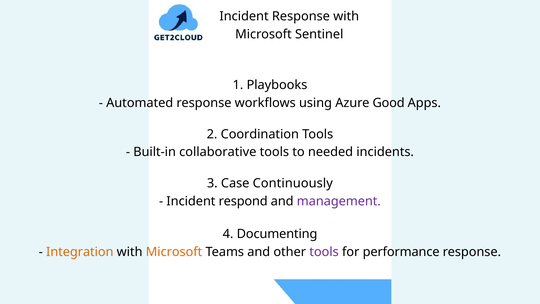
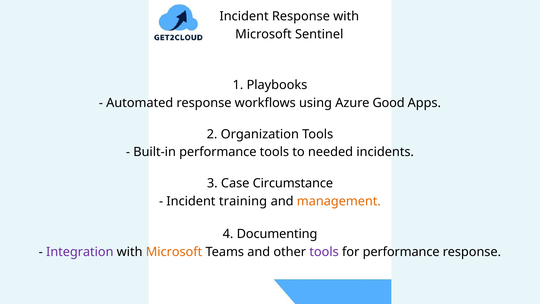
Coordination: Coordination -> Organization (260, 134)
Built-in collaborative: collaborative -> performance (218, 152)
Continuously: Continuously -> Circumstance (293, 183)
respond: respond -> training (243, 201)
management colour: purple -> orange (339, 201)
Integration colour: orange -> purple (80, 252)
